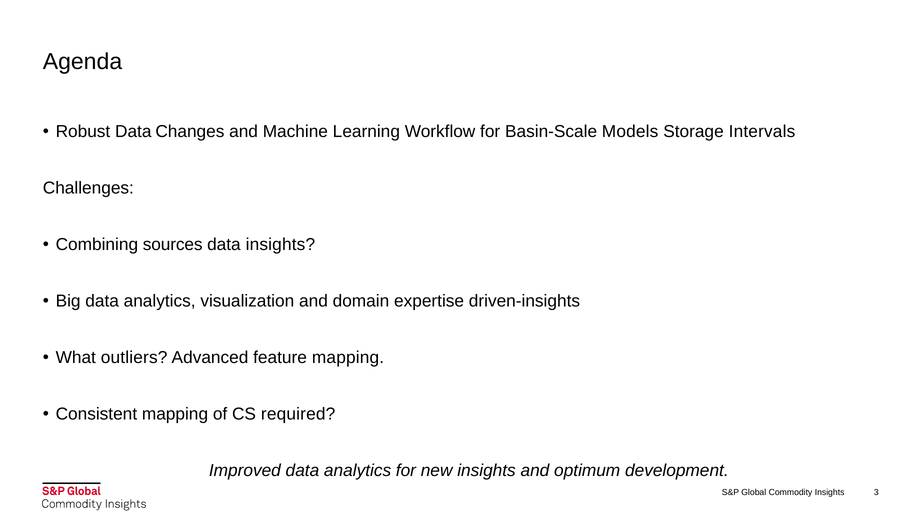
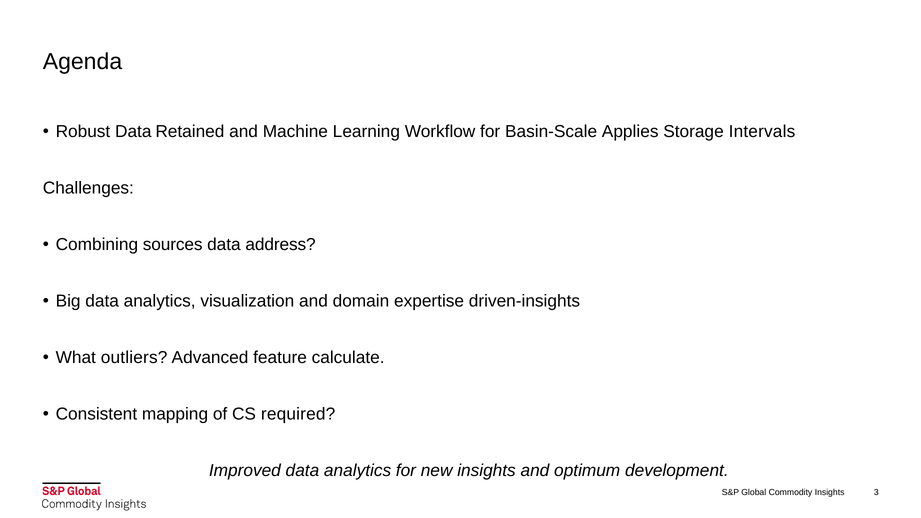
Changes: Changes -> Retained (190, 132)
Models: Models -> Applies (630, 132)
data insights: insights -> address (281, 245)
feature mapping: mapping -> calculate (348, 358)
